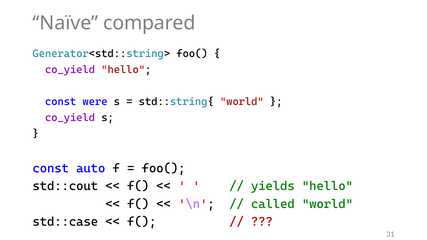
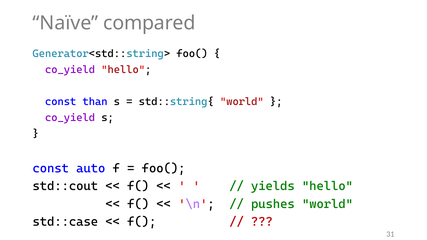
were: were -> than (95, 102)
called: called -> pushes (273, 204)
